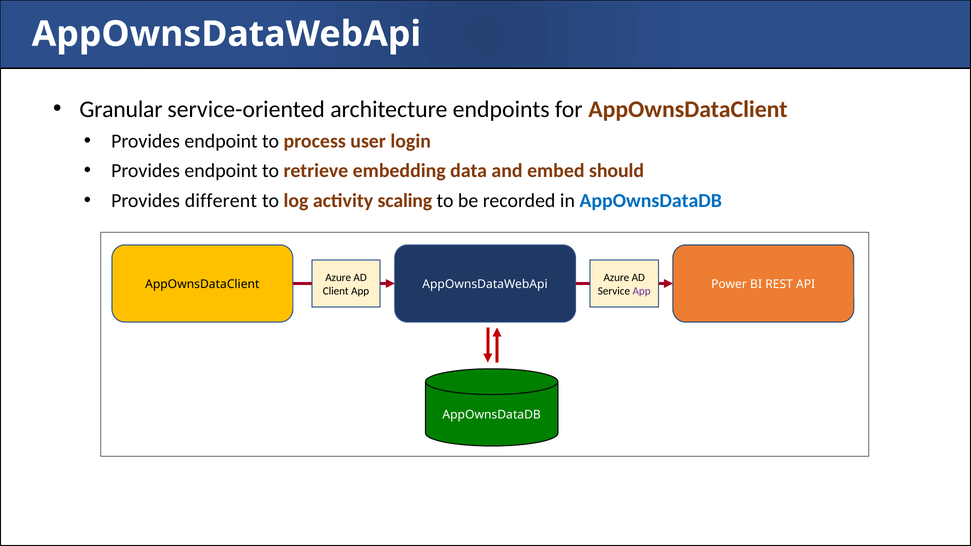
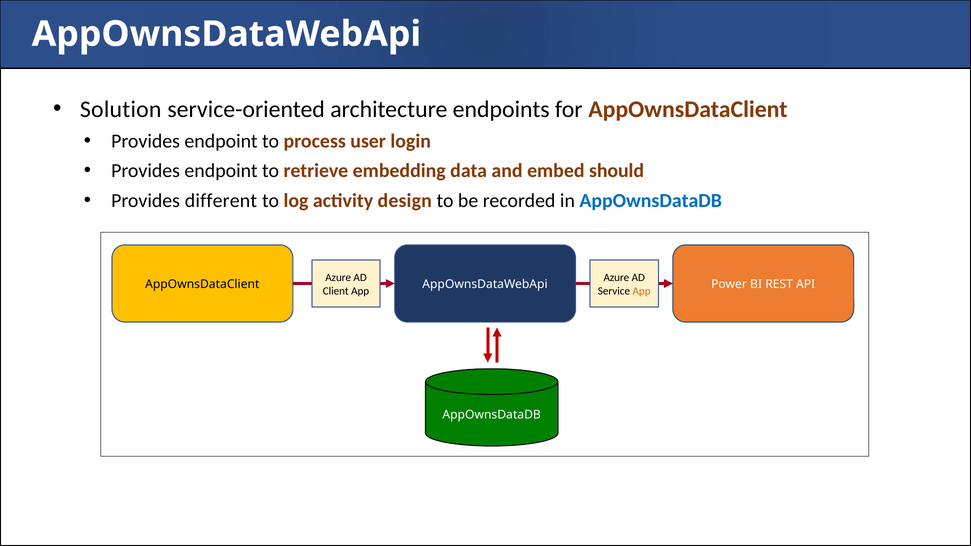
Granular: Granular -> Solution (121, 109)
scaling: scaling -> design (405, 201)
App colour: purple -> orange (642, 291)
